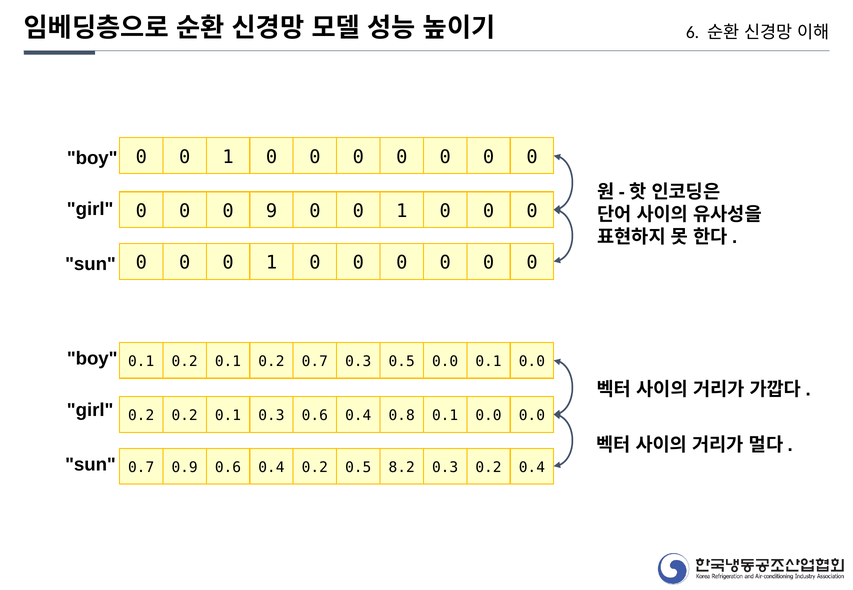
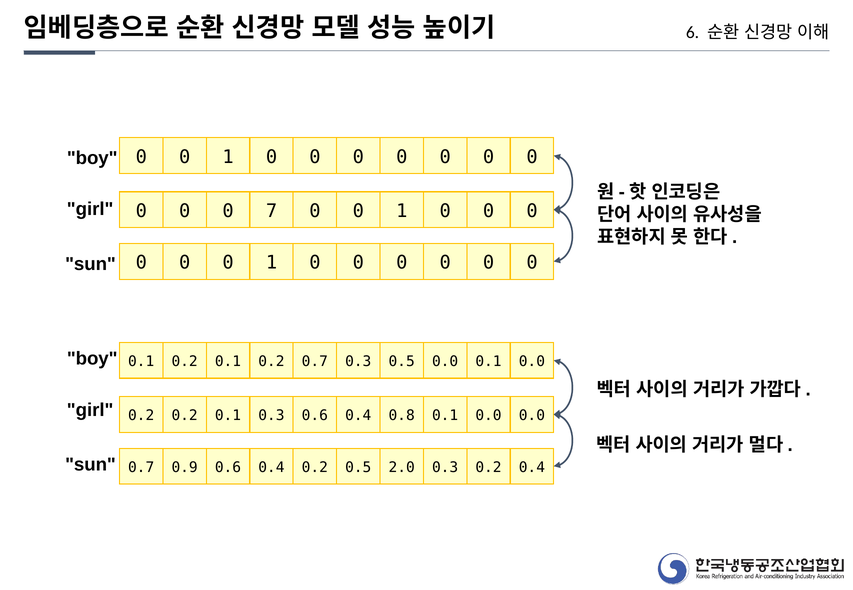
9: 9 -> 7 (272, 211)
8.2: 8.2 -> 2.0 (402, 468)
